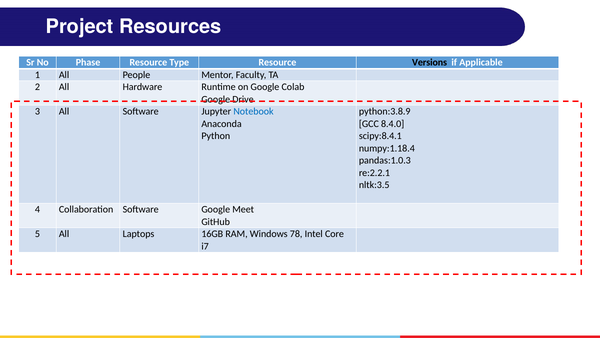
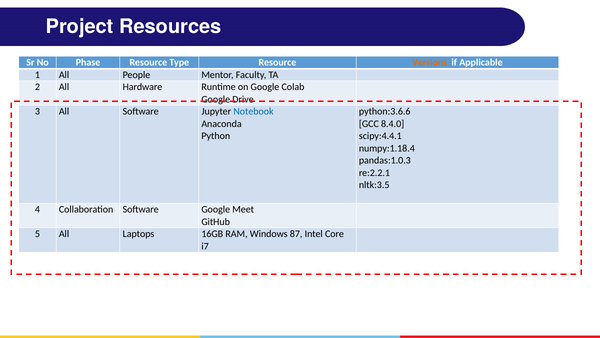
Versions colour: black -> orange (430, 62)
python:3.8.9: python:3.8.9 -> python:3.6.6 (385, 111)
scipy:8.4.1: scipy:8.4.1 -> scipy:4.4.1 (380, 136)
78: 78 -> 87 (296, 234)
